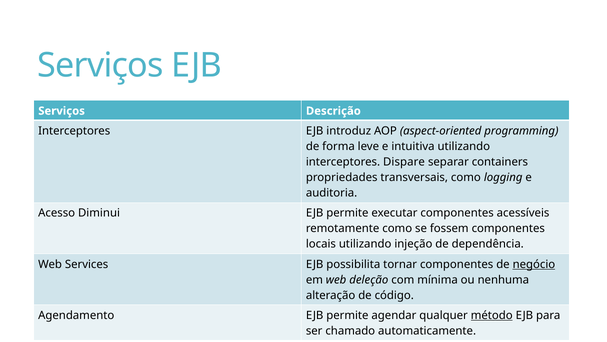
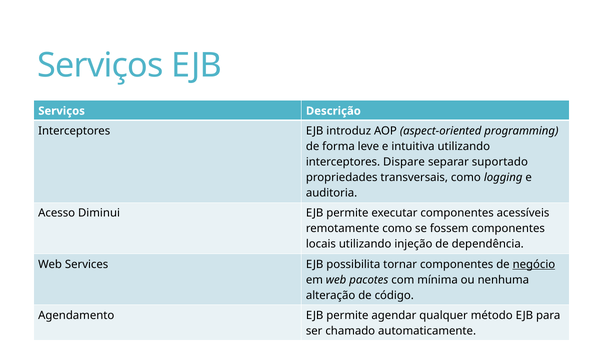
containers: containers -> suportado (500, 162)
deleção: deleção -> pacotes (369, 279)
método underline: present -> none (492, 315)
